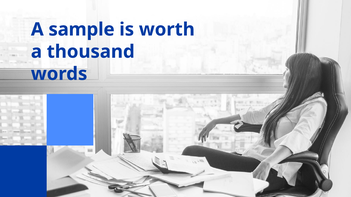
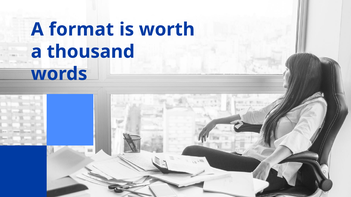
sample: sample -> format (81, 30)
